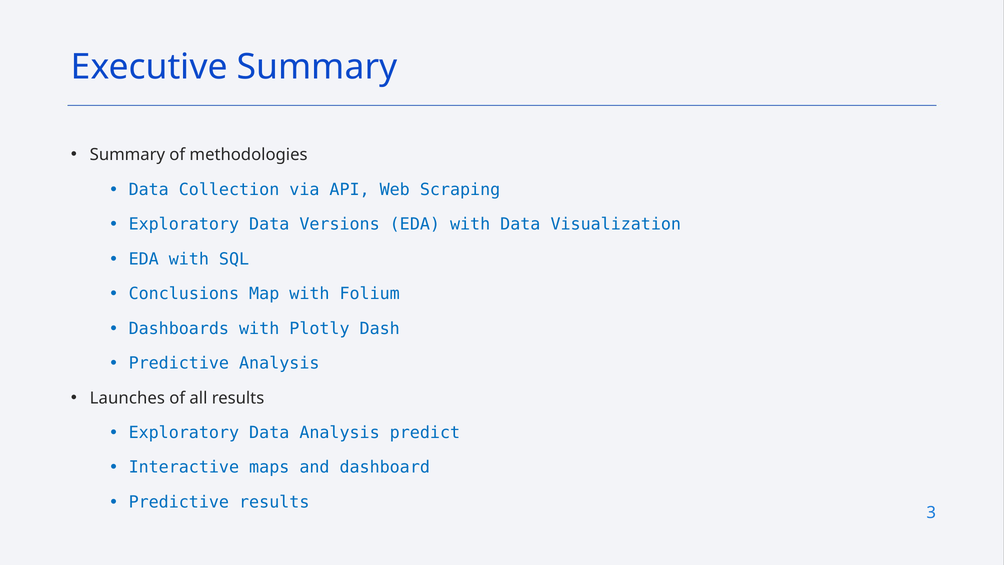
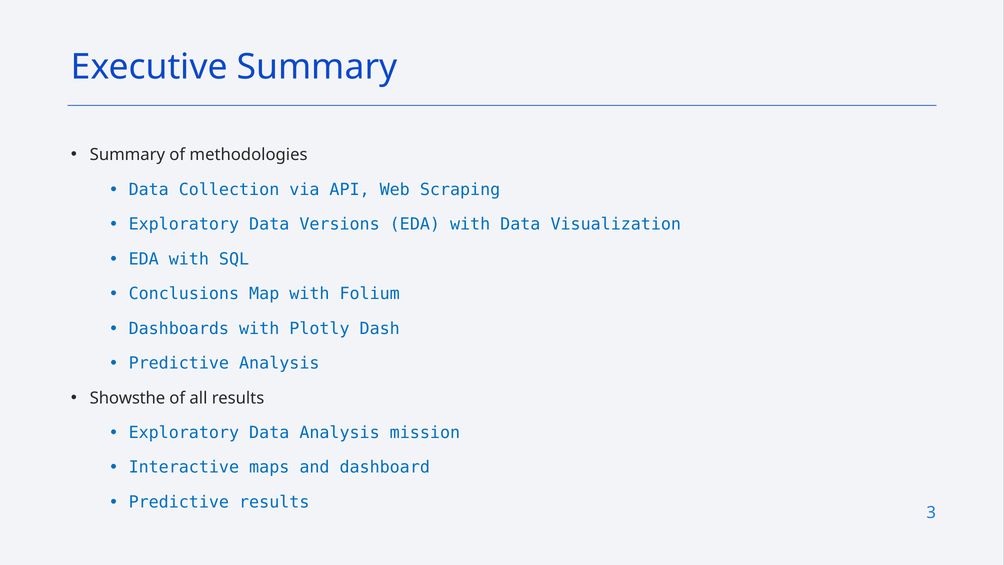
Launches: Launches -> Showsthe (127, 398)
predict: predict -> mission (425, 433)
